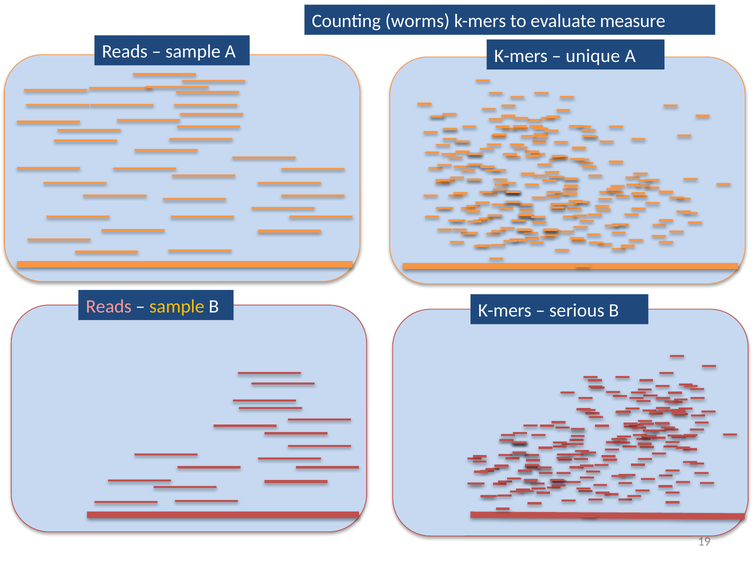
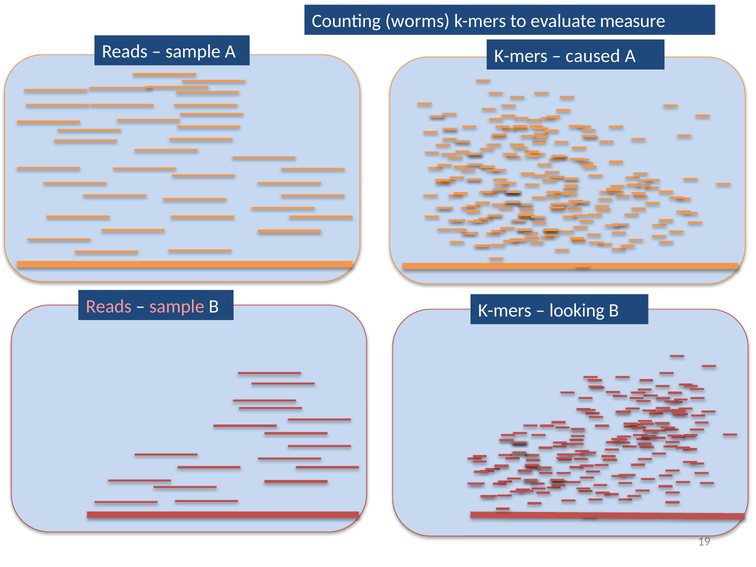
unique: unique -> caused (593, 56)
sample colour: yellow -> pink (177, 306)
serious: serious -> looking (577, 311)
